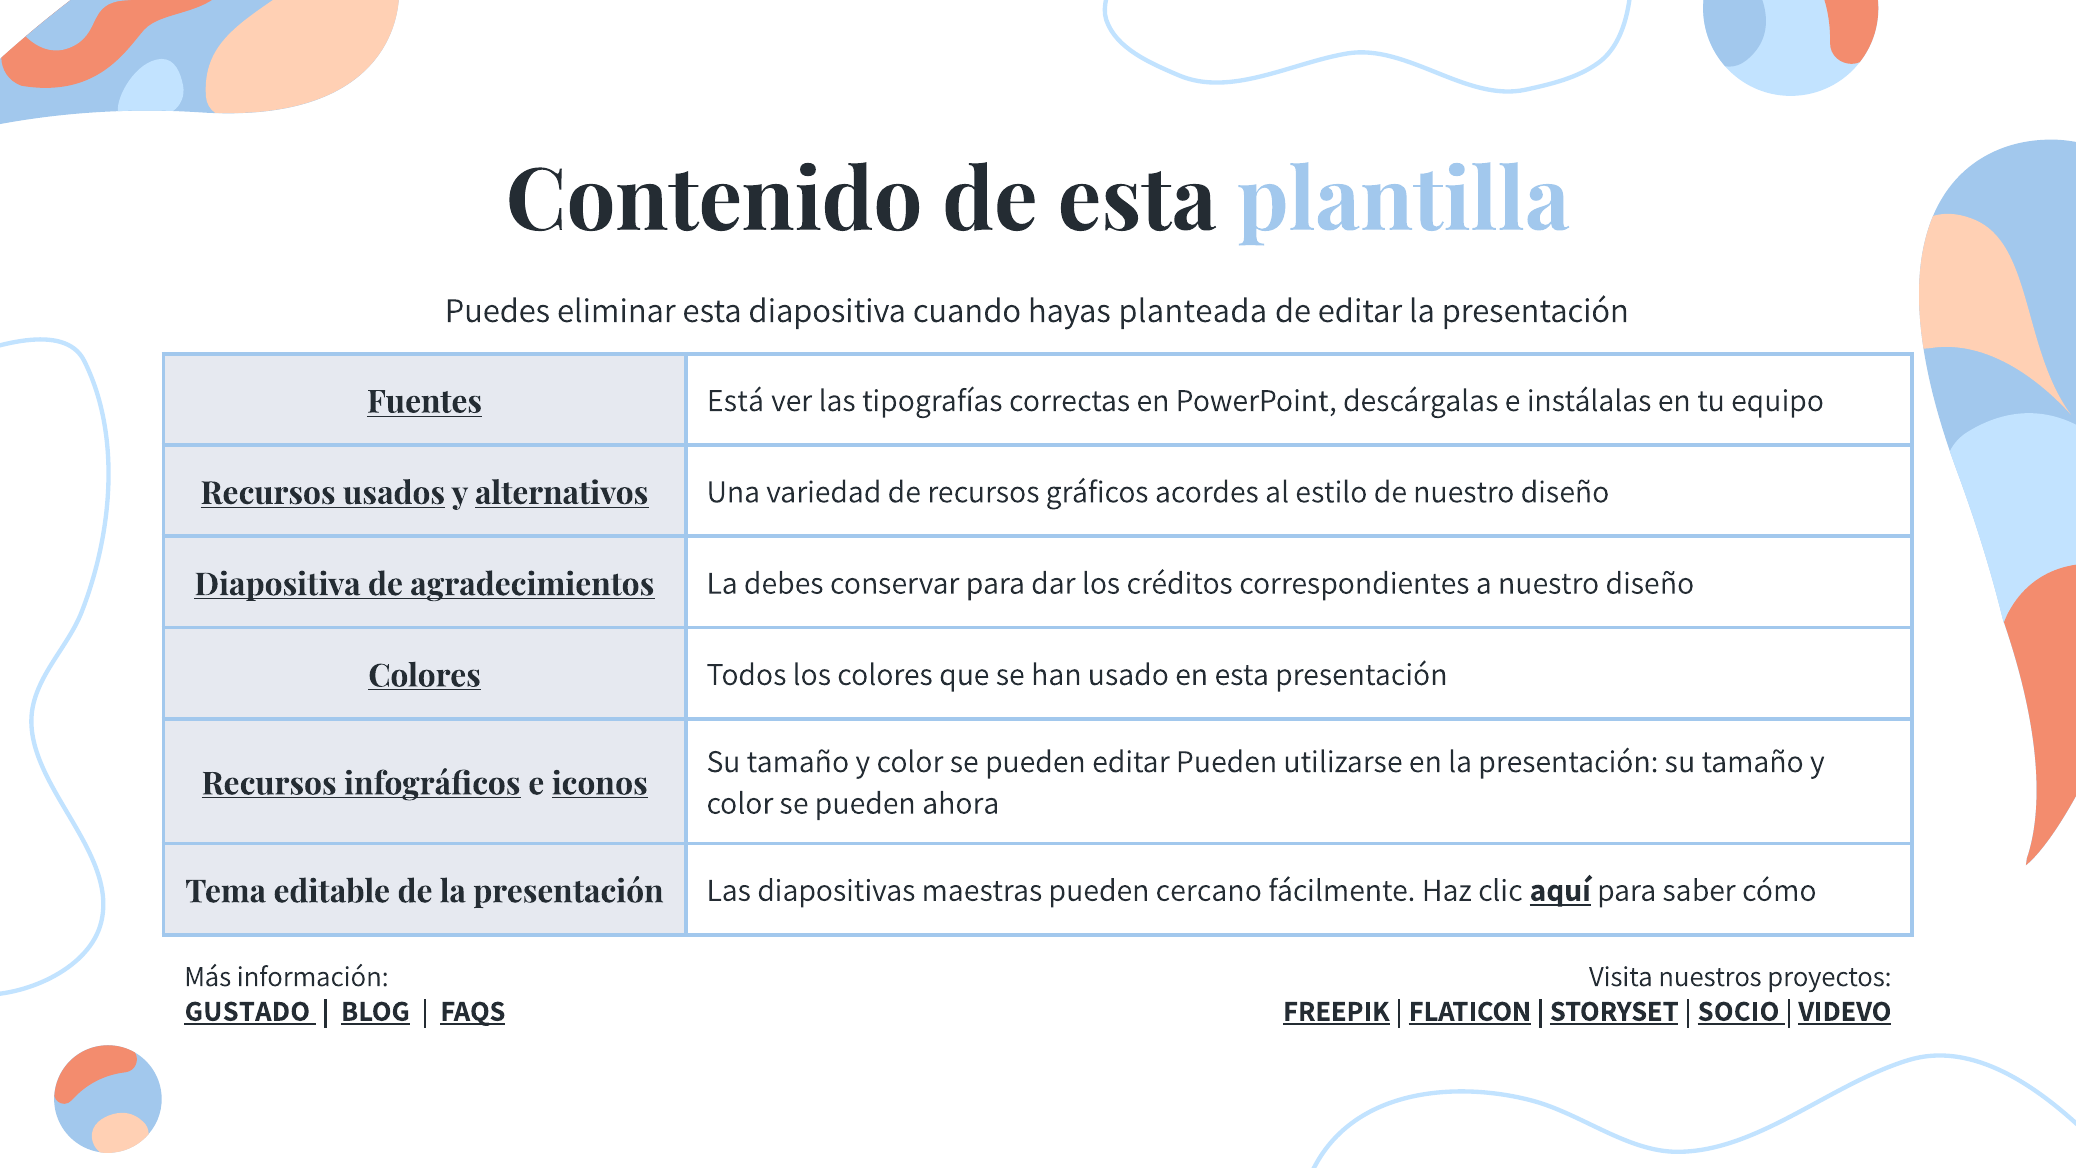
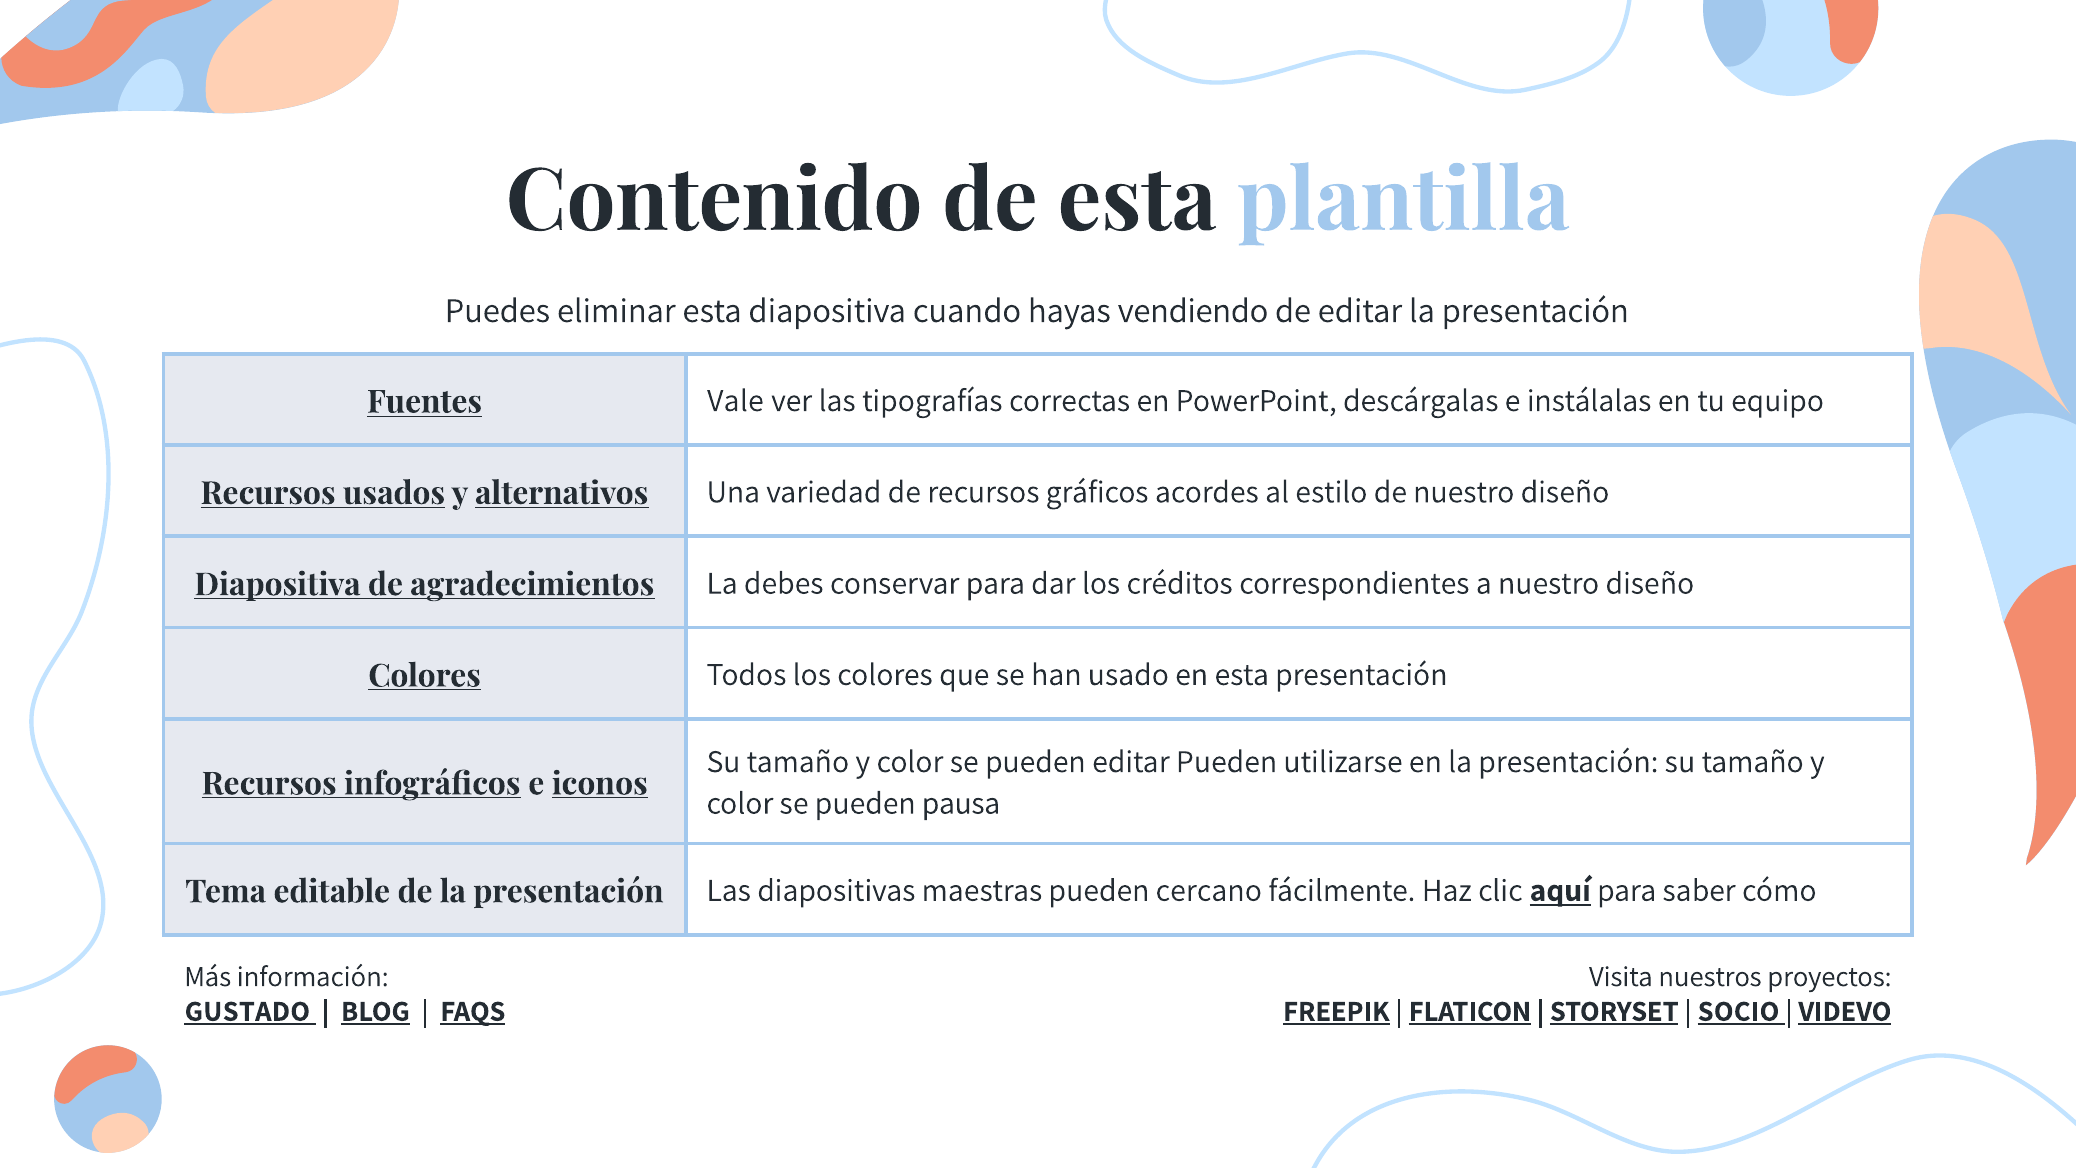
planteada: planteada -> vendiendo (1193, 311)
Está: Está -> Vale (735, 400)
ahora: ahora -> pausa (961, 803)
